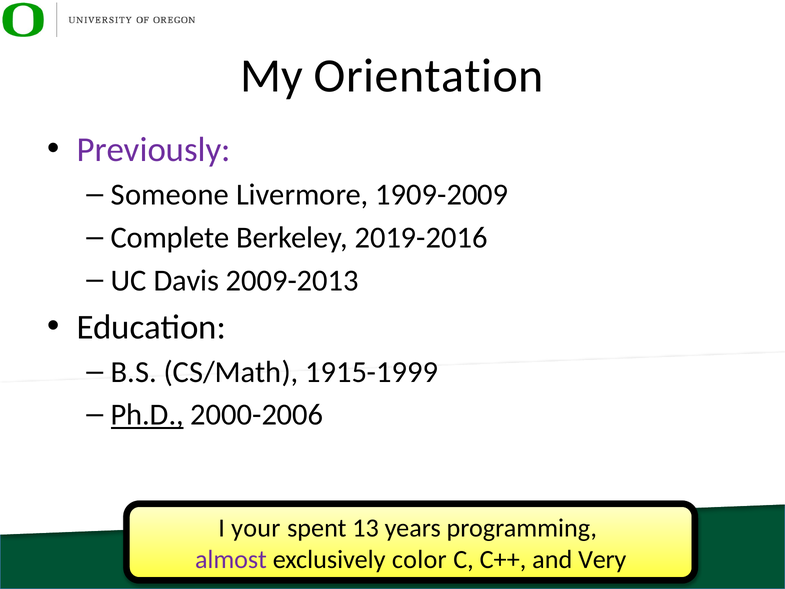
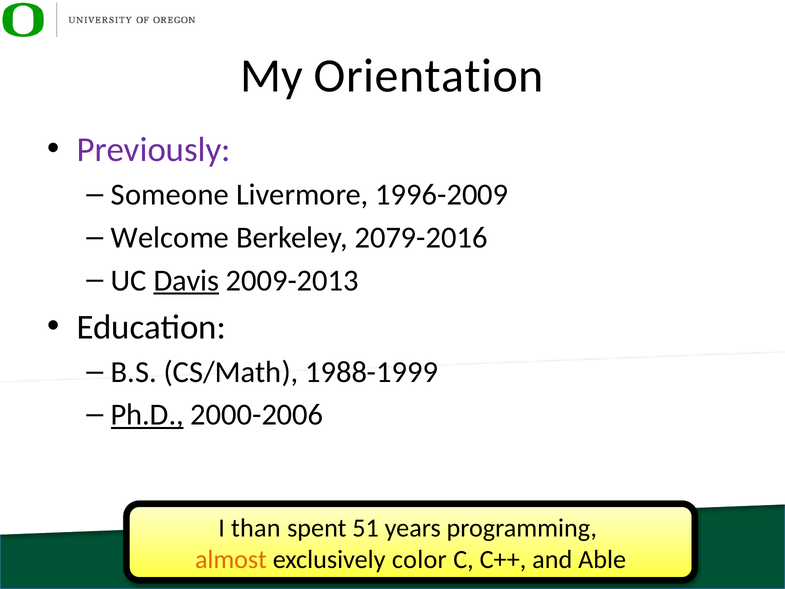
1909-2009: 1909-2009 -> 1996-2009 (442, 195)
Complete: Complete -> Welcome (170, 238)
2019-2016: 2019-2016 -> 2079-2016 (421, 238)
Davis underline: none -> present (186, 280)
1915-1999: 1915-1999 -> 1988-1999 (372, 372)
your: your -> than (256, 528)
13: 13 -> 51 (366, 528)
almost colour: purple -> orange (231, 559)
Very: Very -> Able (602, 559)
